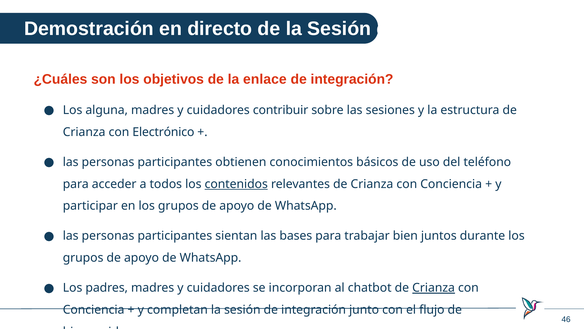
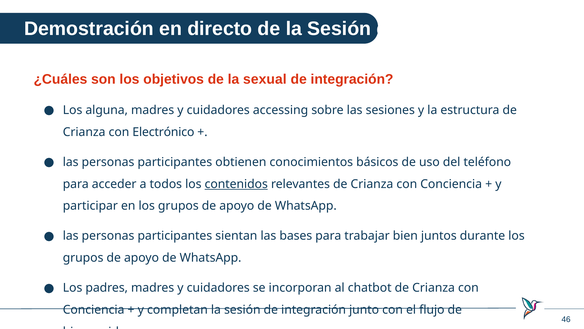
enlace: enlace -> sexual (265, 79)
contribuir: contribuir -> accessing (281, 110)
Crianza underline: present -> none (434, 288)
